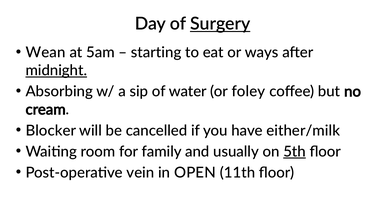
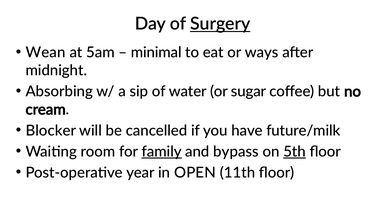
starting: starting -> minimal (156, 53)
midnight underline: present -> none (56, 71)
foley: foley -> sugar (249, 92)
either/milk: either/milk -> future/milk (303, 131)
family underline: none -> present (162, 152)
usually: usually -> bypass (236, 152)
vein: vein -> year (140, 173)
